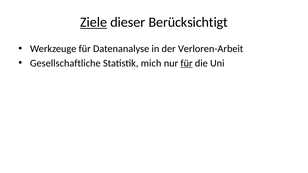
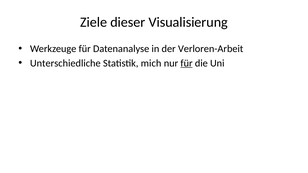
Ziele underline: present -> none (94, 22)
Berücksichtigt: Berücksichtigt -> Visualisierung (188, 22)
Gesellschaftliche: Gesellschaftliche -> Unterschiedliche (65, 63)
